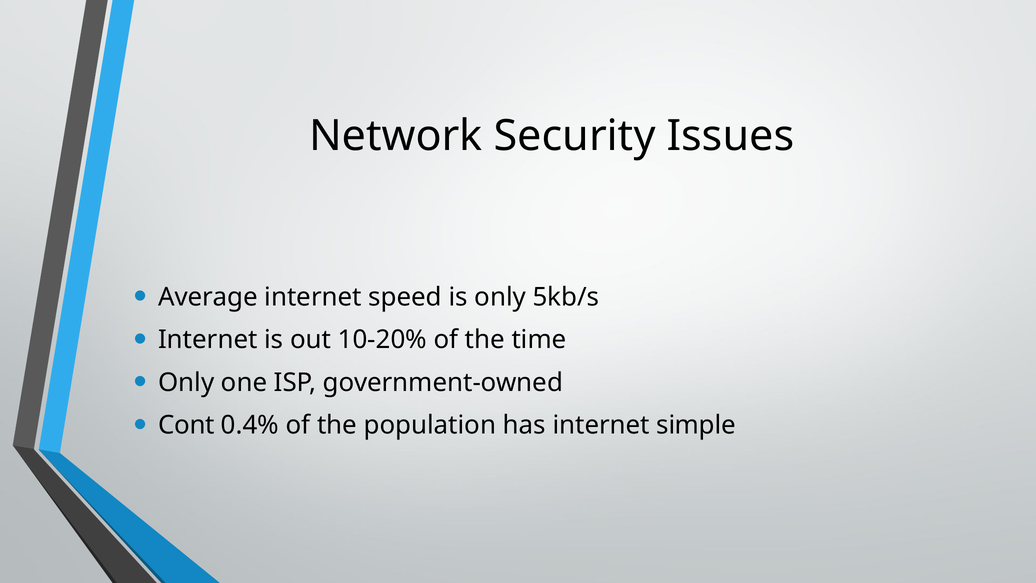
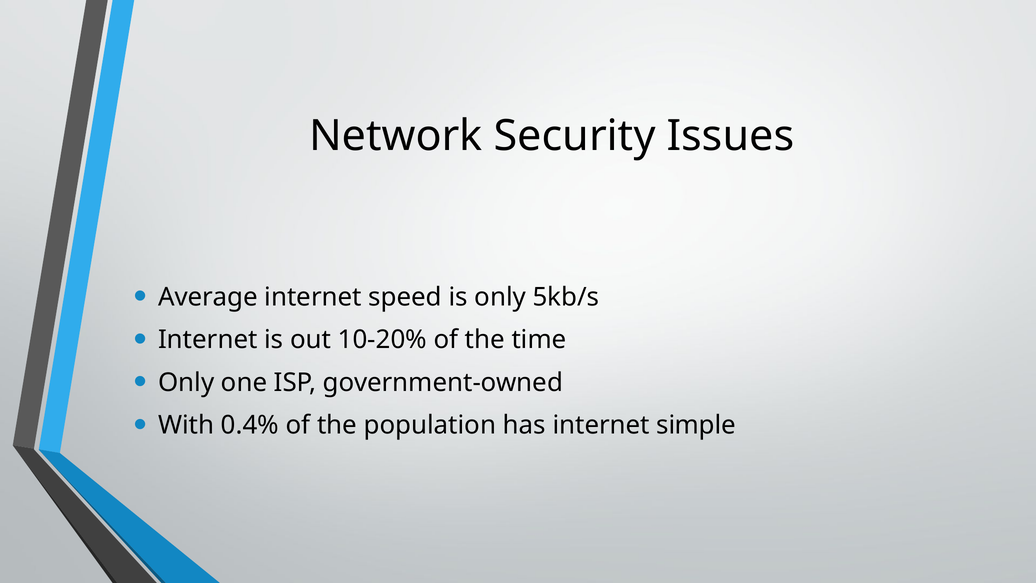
Cont: Cont -> With (186, 425)
